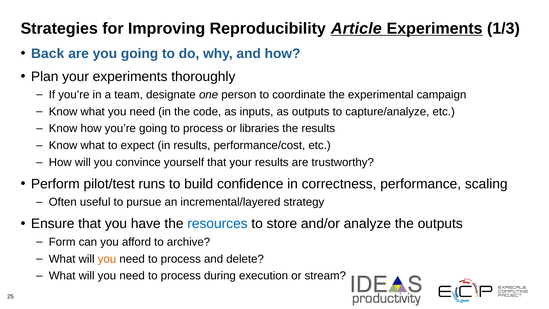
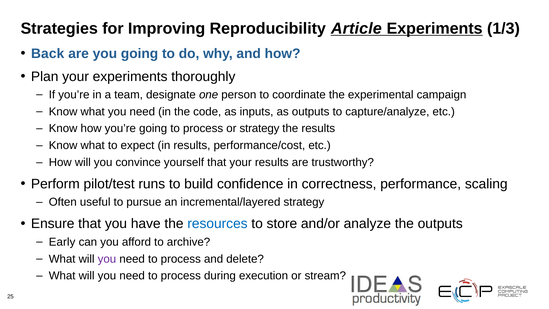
or libraries: libraries -> strategy (259, 129)
Form: Form -> Early (62, 242)
you colour: orange -> purple (107, 259)
